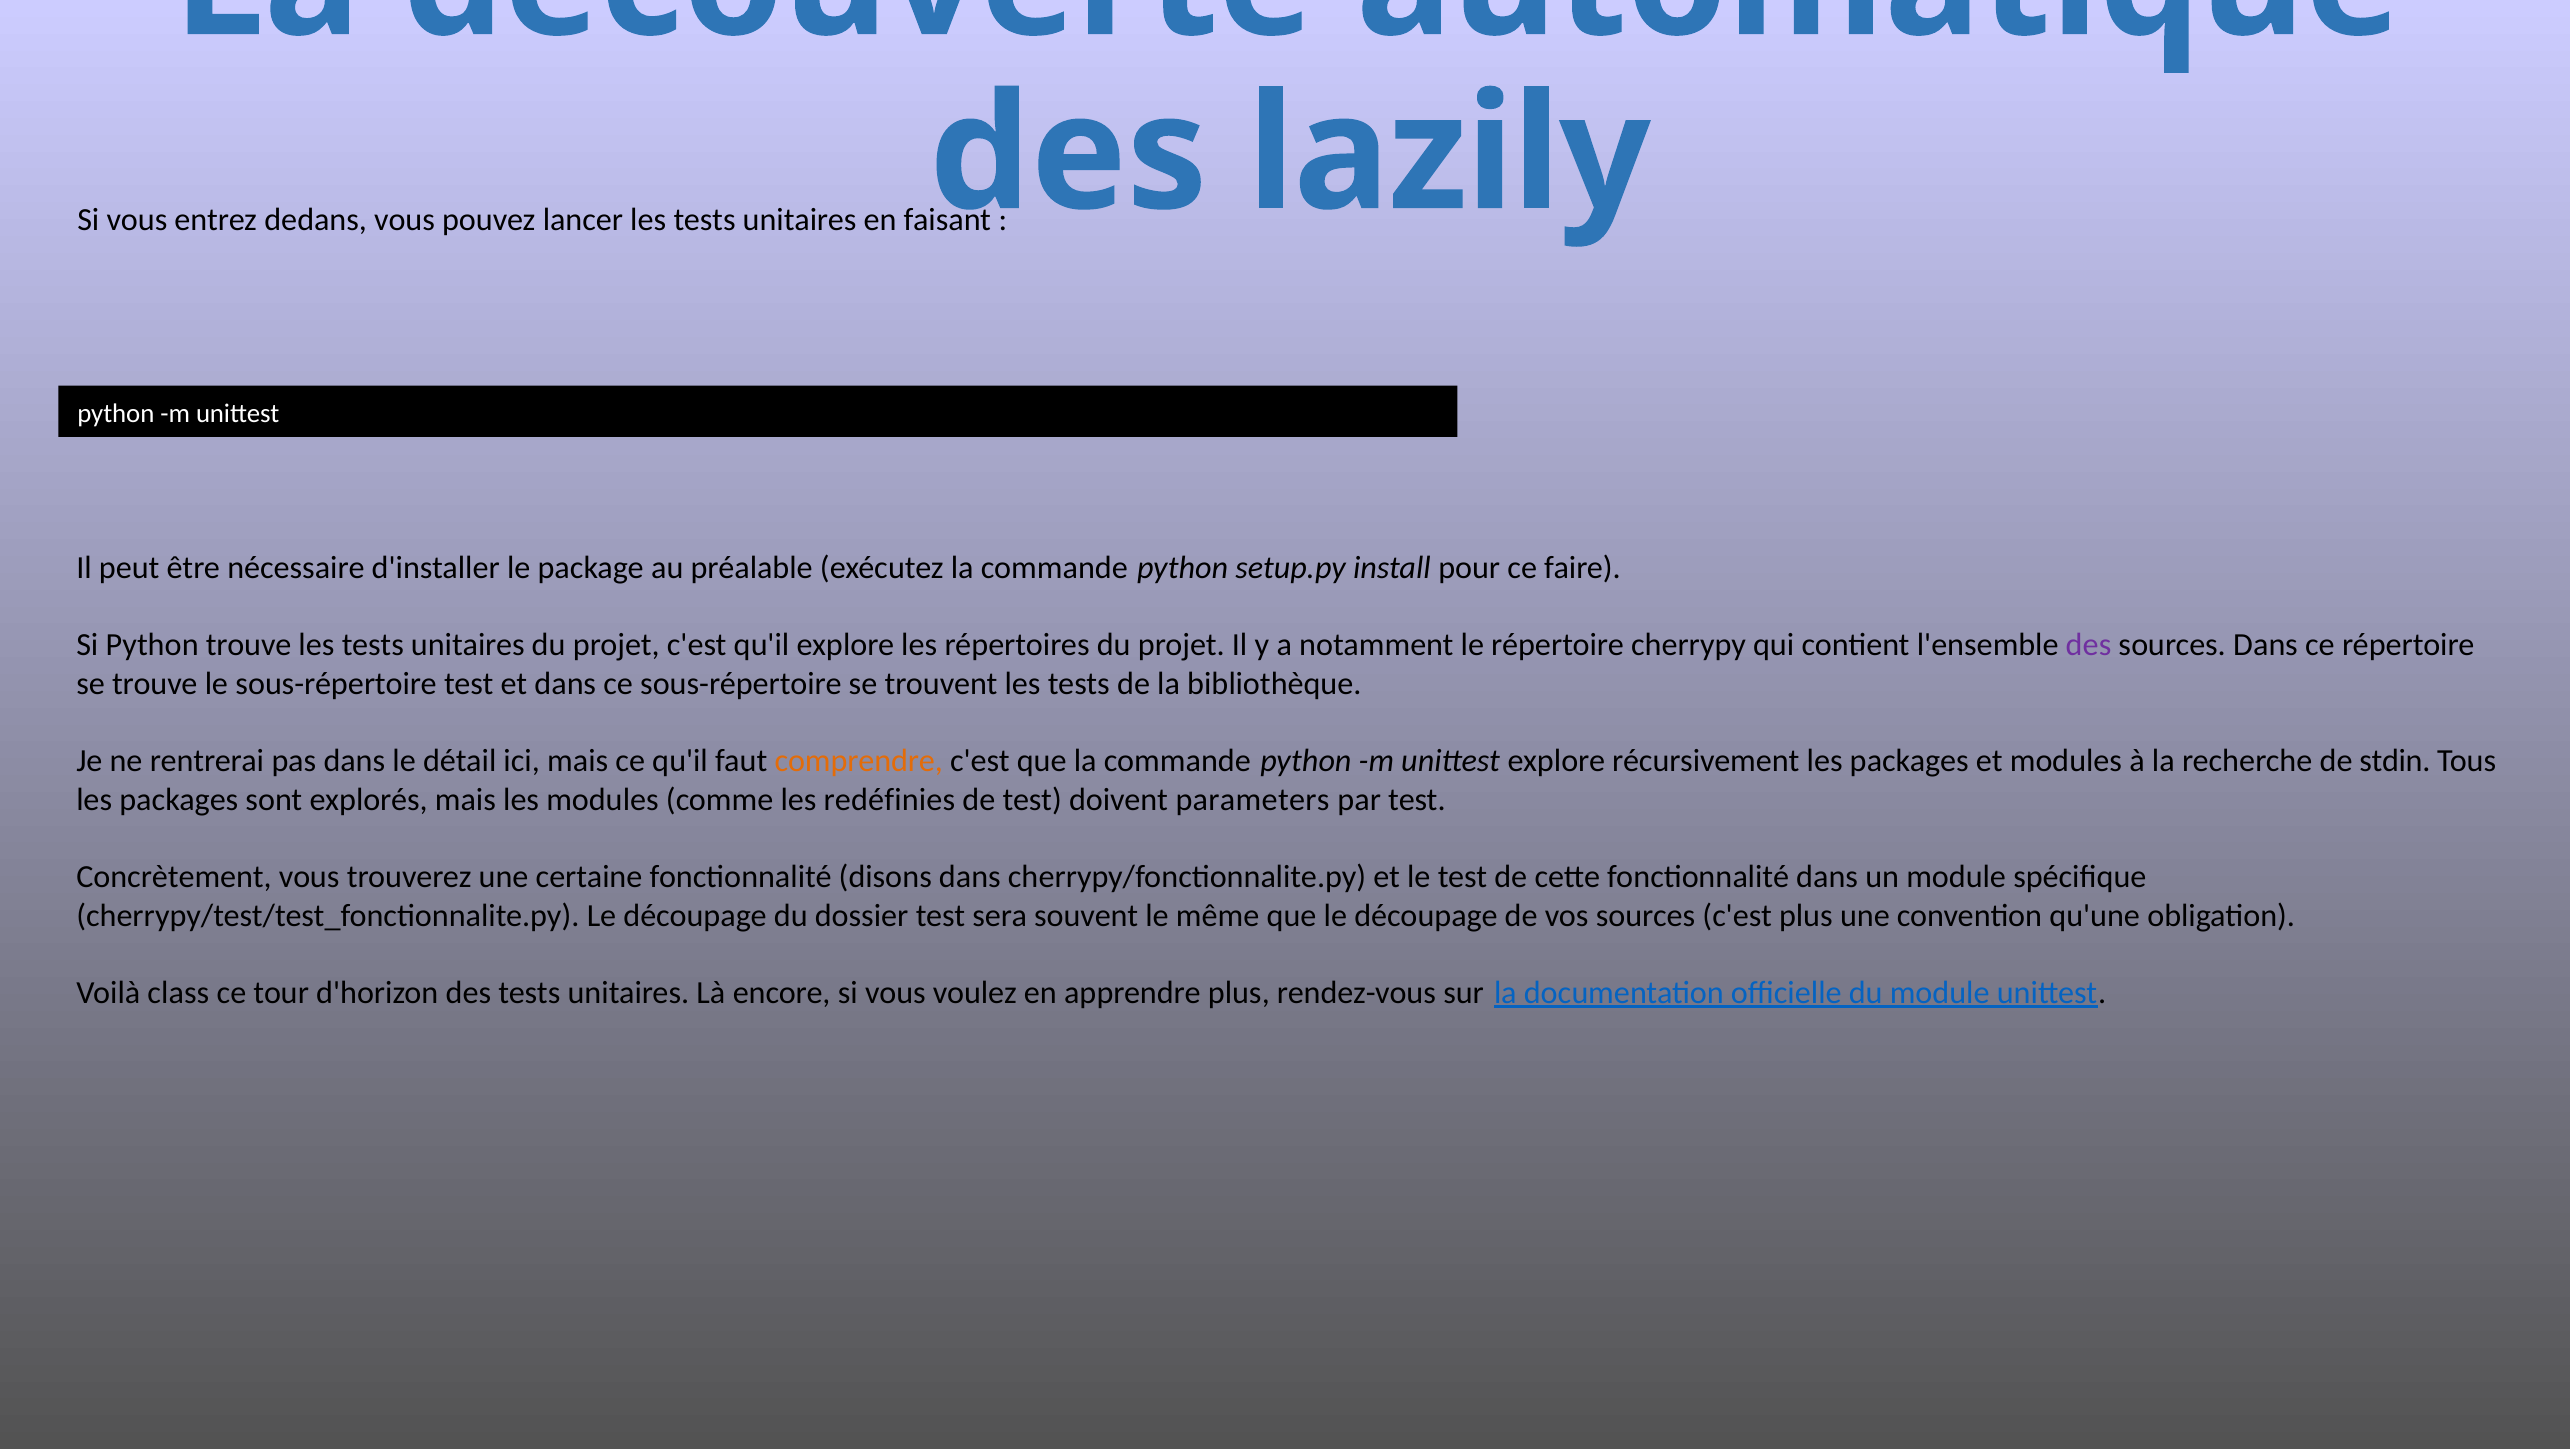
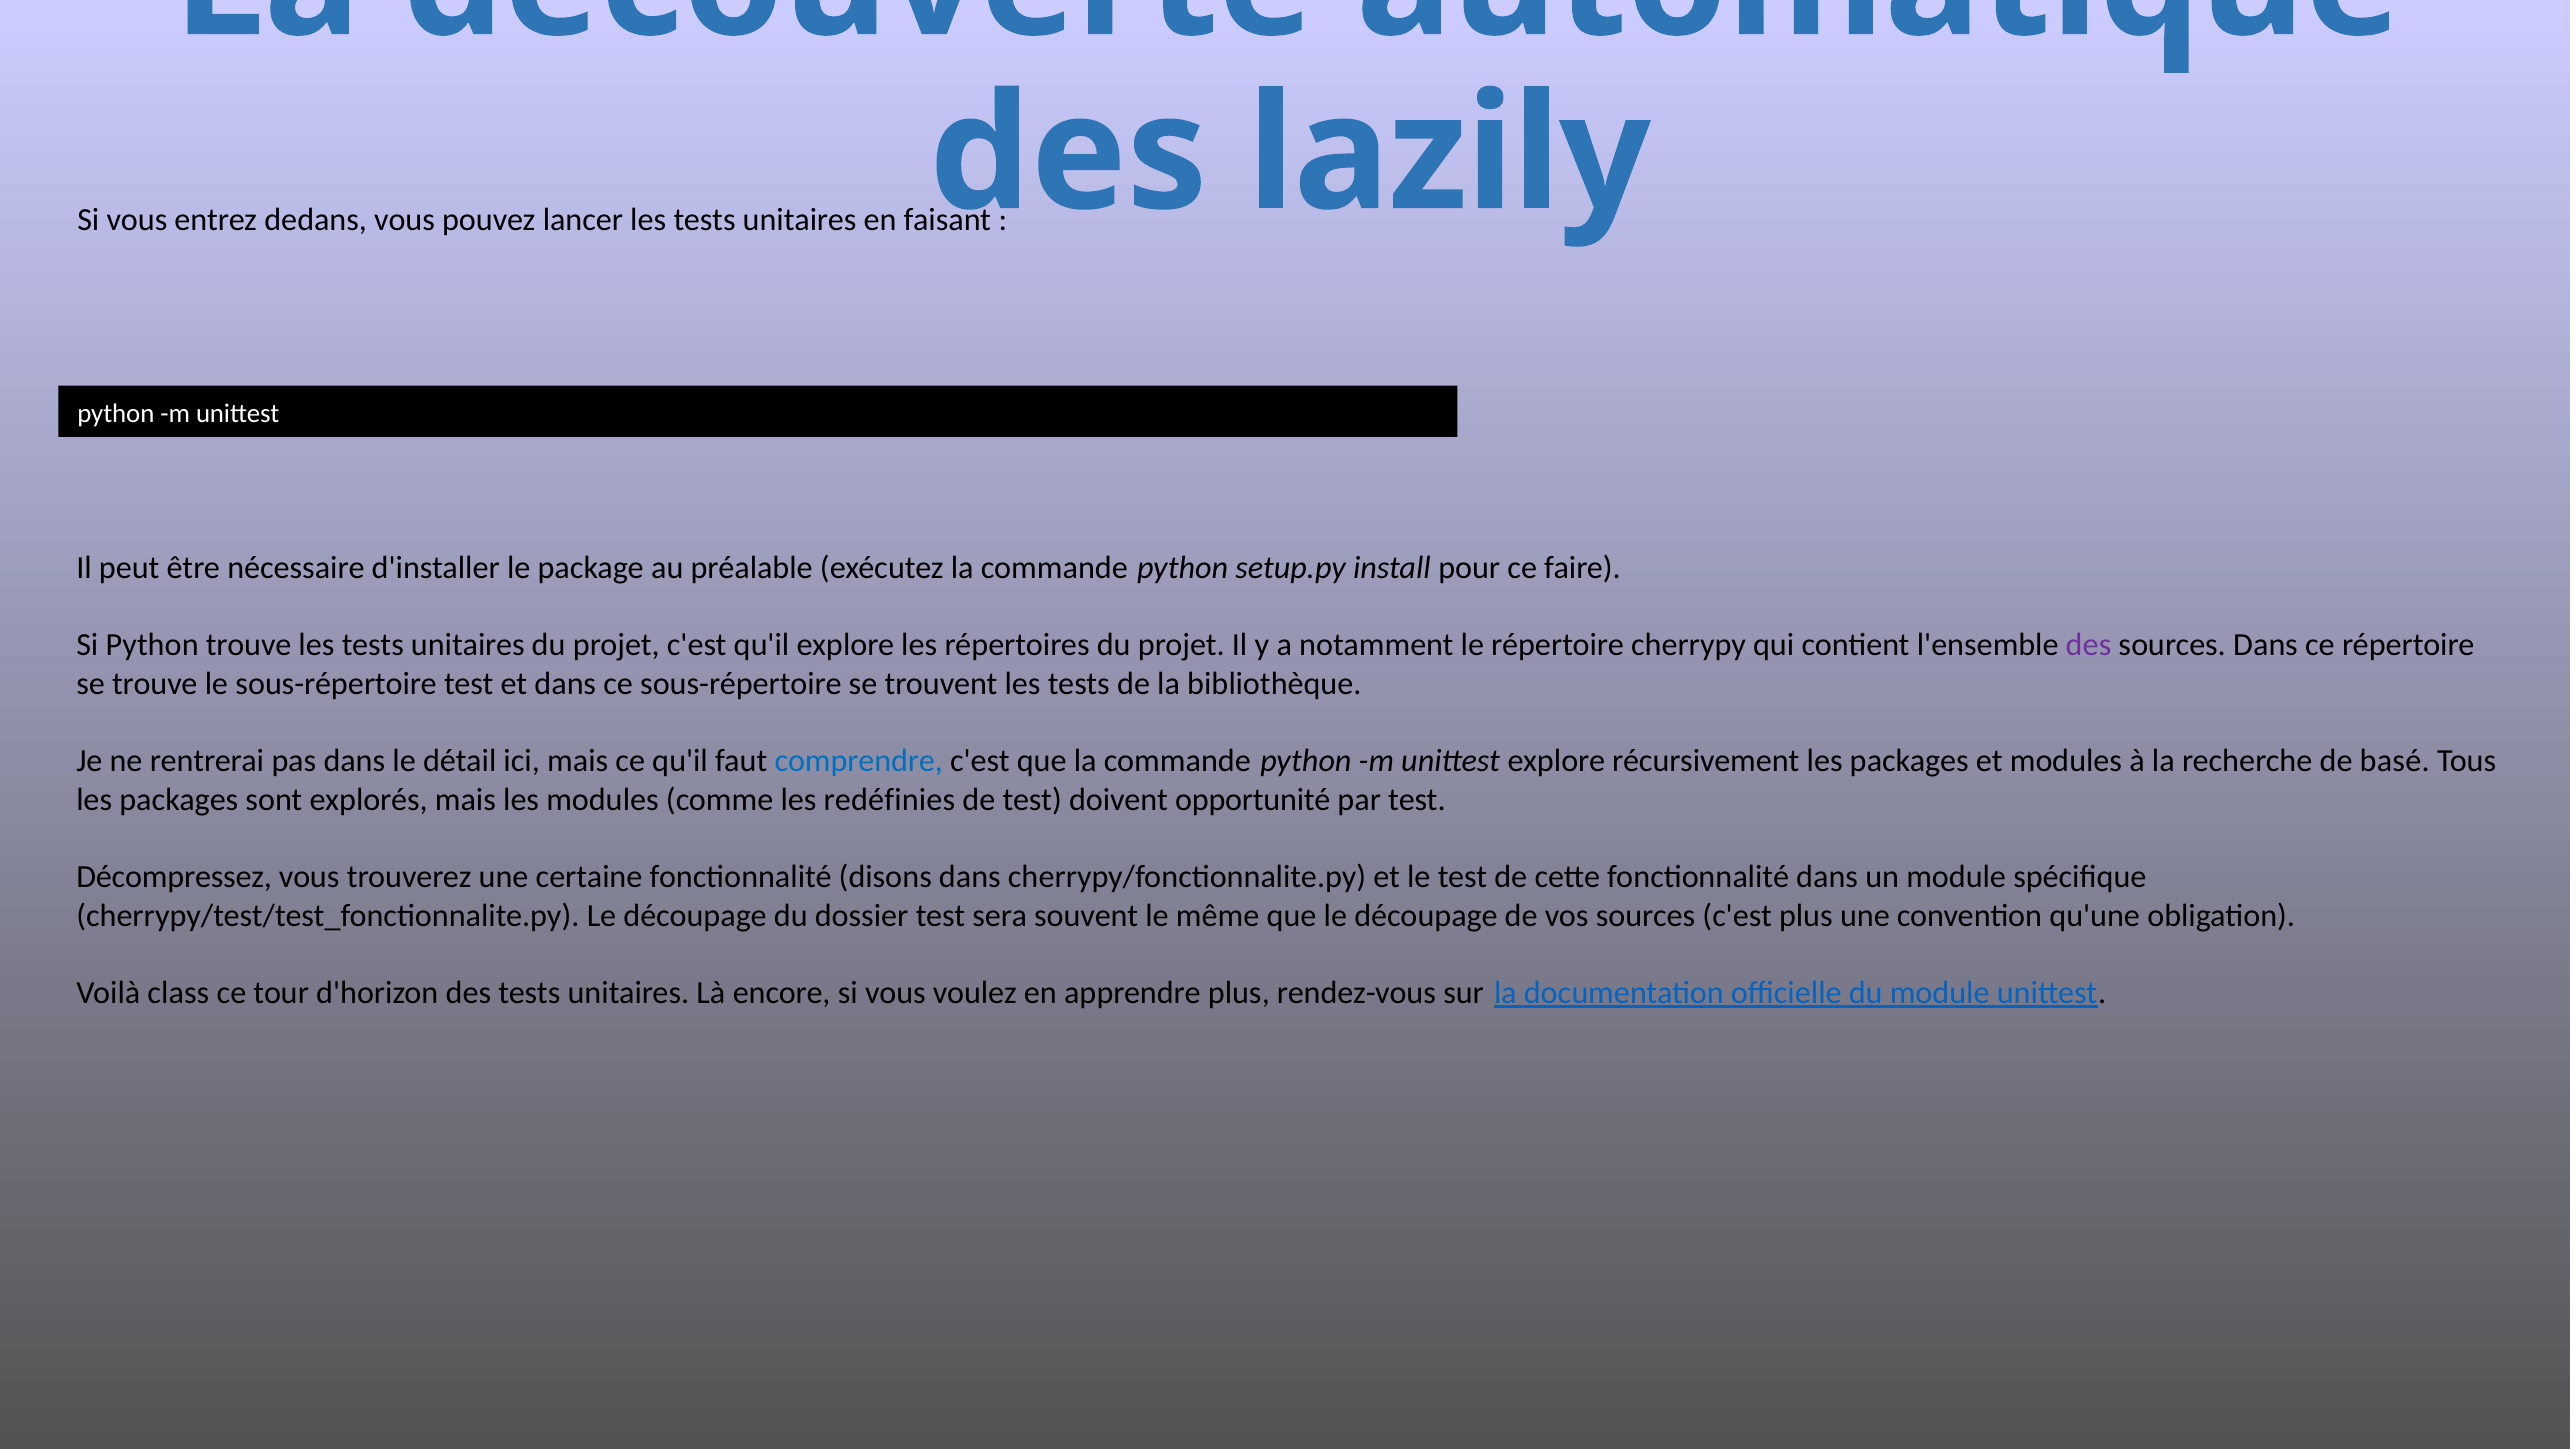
comprendre colour: orange -> blue (859, 761)
stdin: stdin -> basé (2395, 761)
parameters: parameters -> opportunité (1253, 800)
Concrètement: Concrètement -> Décompressez (174, 877)
